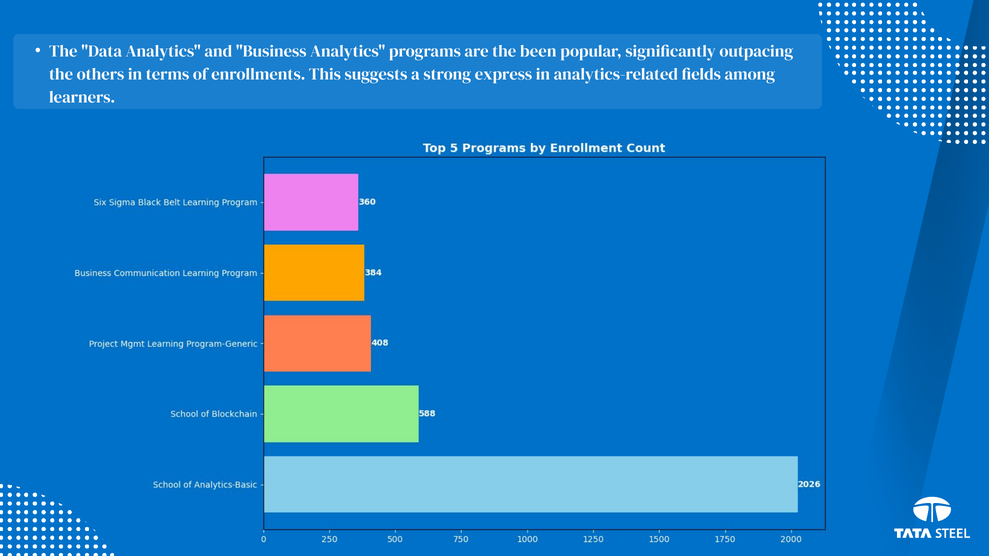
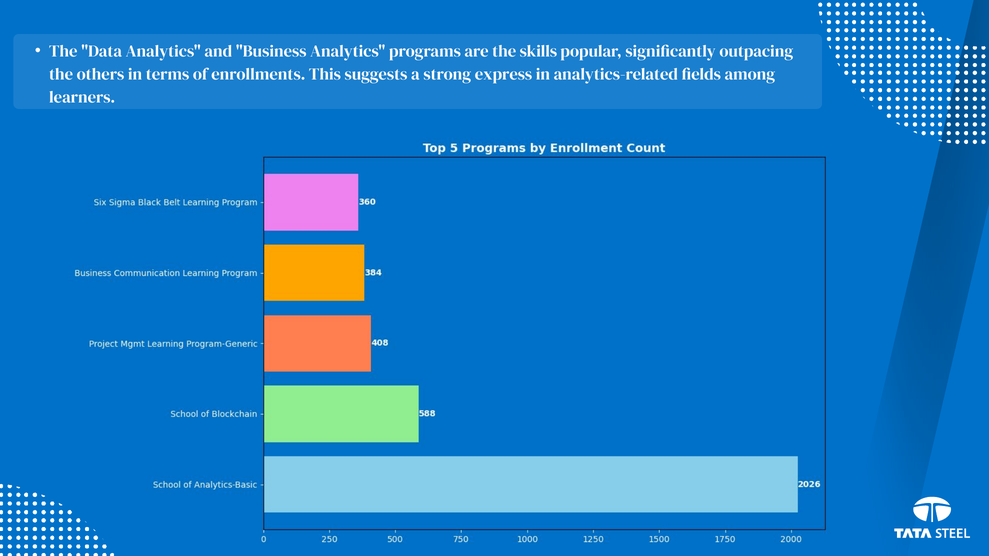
been: been -> skills (538, 51)
